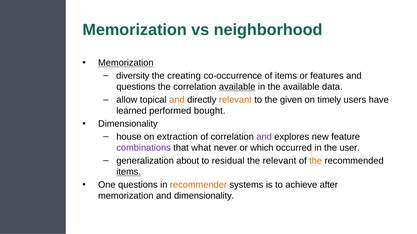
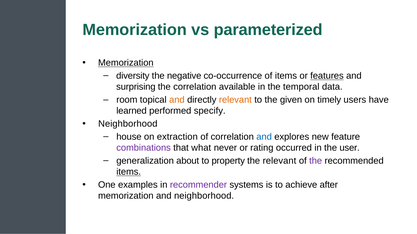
neighborhood: neighborhood -> parameterized (268, 30)
creating: creating -> negative (184, 76)
features underline: none -> present (327, 76)
questions: questions -> surprising (136, 87)
available underline: present -> none (237, 87)
the available: available -> temporal (301, 87)
allow: allow -> room (127, 100)
bought: bought -> specify (210, 111)
Dimensionality: Dimensionality -> Neighborhood (128, 124)
and colour: purple -> blue (264, 137)
which: which -> rating (262, 148)
residual: residual -> property (228, 161)
the colour: orange -> purple (316, 161)
One questions: questions -> examples (138, 185)
recommender colour: orange -> purple (198, 185)
and dimensionality: dimensionality -> neighborhood (204, 196)
